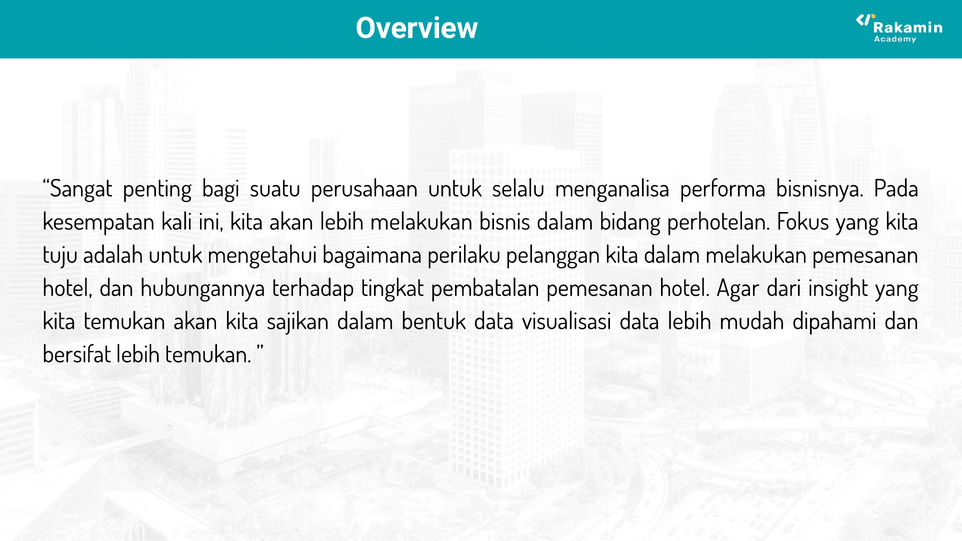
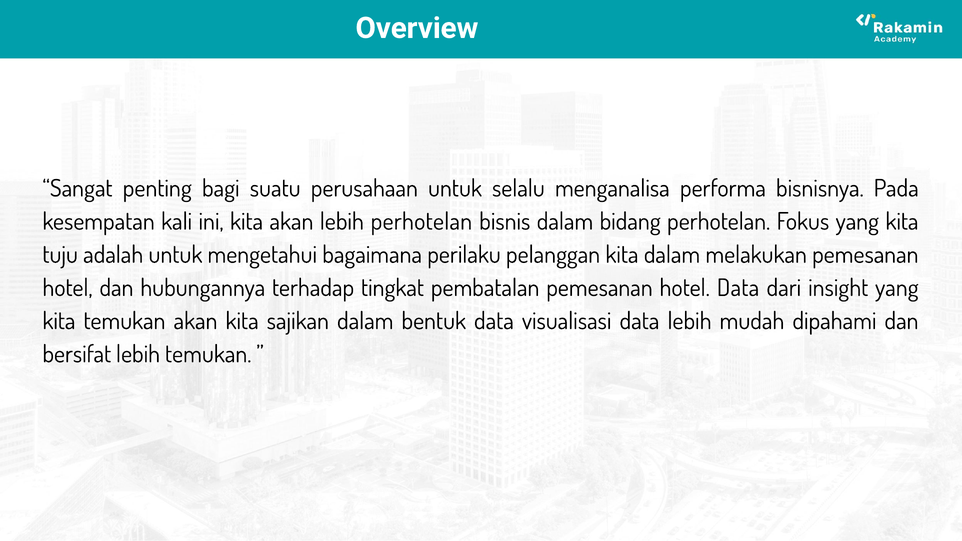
lebih melakukan: melakukan -> perhotelan (421, 222)
hotel Agar: Agar -> Data (738, 288)
